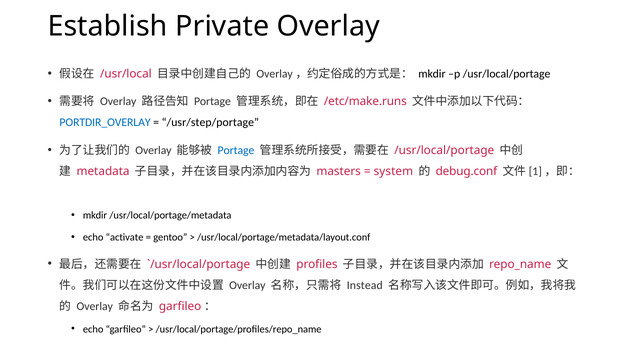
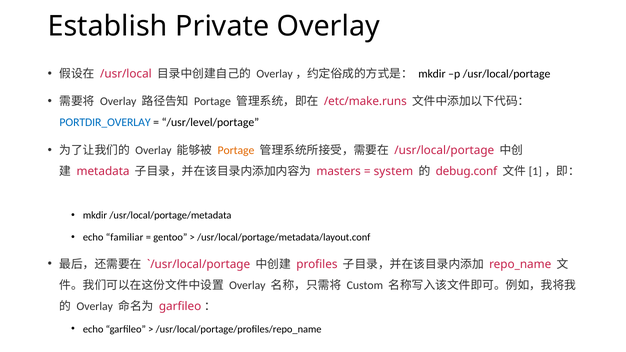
/usr/step/portage: /usr/step/portage -> /usr/level/portage (210, 123)
Portage colour: blue -> orange (236, 150)
activate: activate -> familiar (125, 237)
Instead: Instead -> Custom (365, 285)
